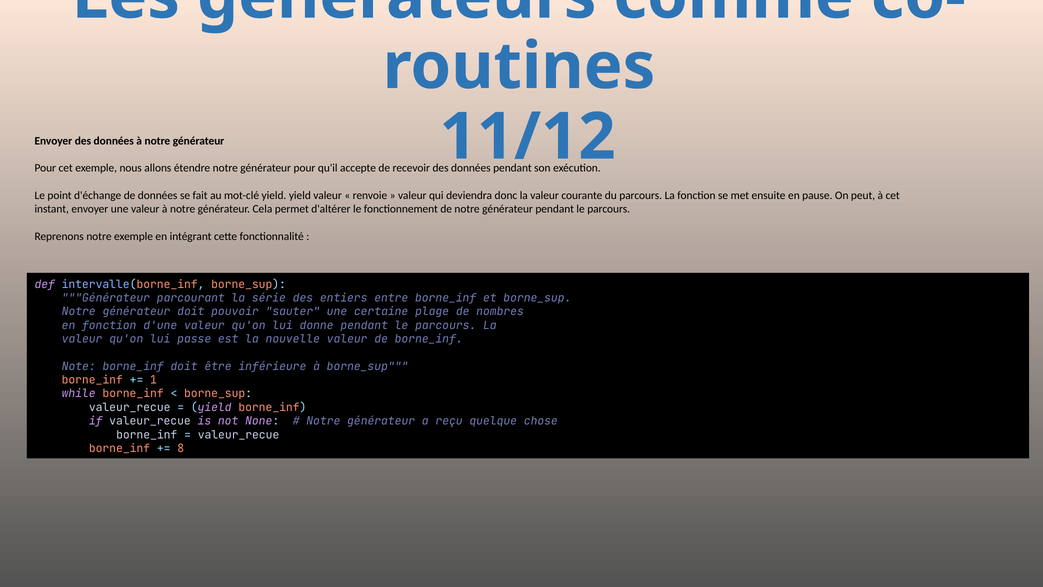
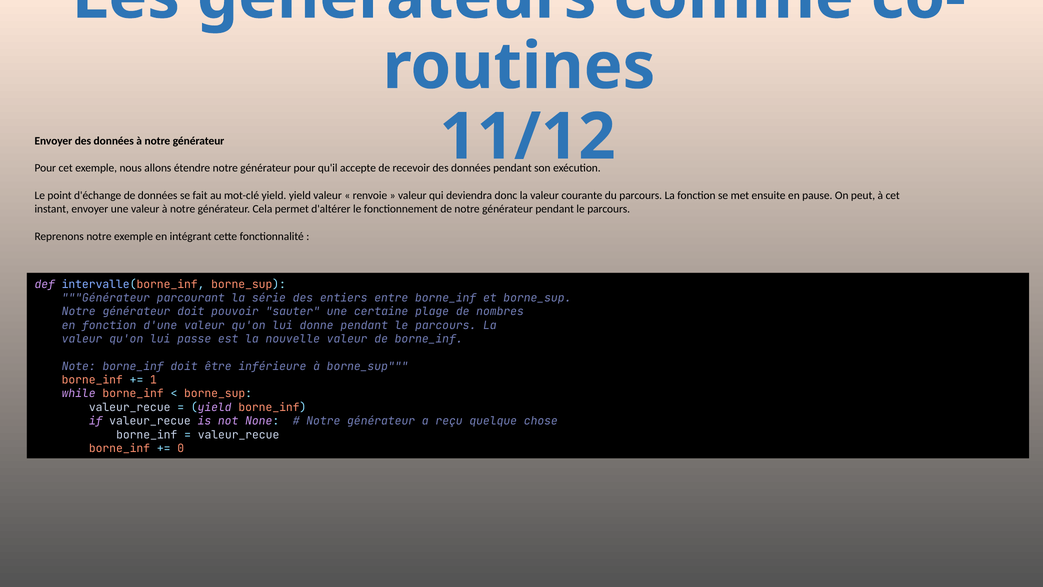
8: 8 -> 0 (181, 448)
